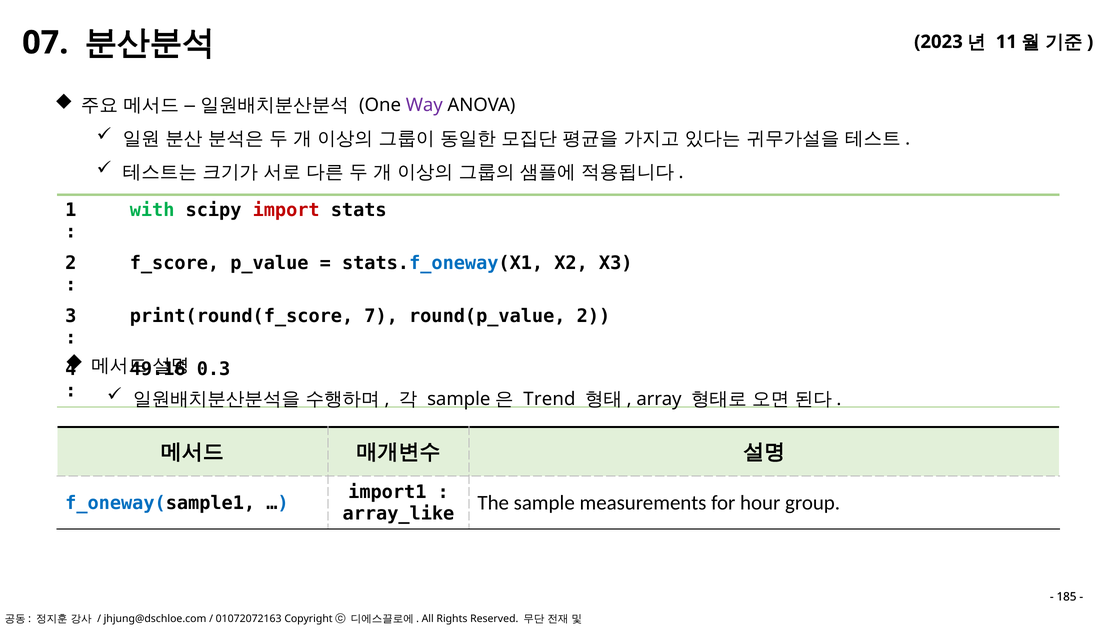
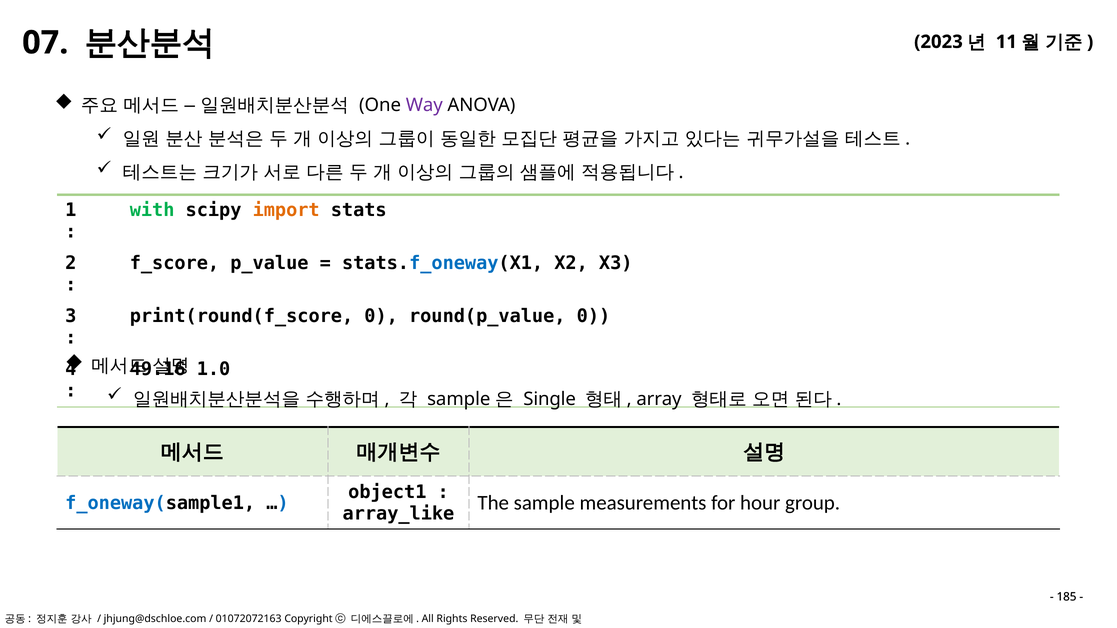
import colour: red -> orange (286, 210)
7: 7 -> 0 (381, 316)
2: 2 -> 0 (593, 316)
0.3: 0.3 -> 1.0 (214, 369)
Trend: Trend -> Single (550, 399)
import1: import1 -> object1 (387, 492)
